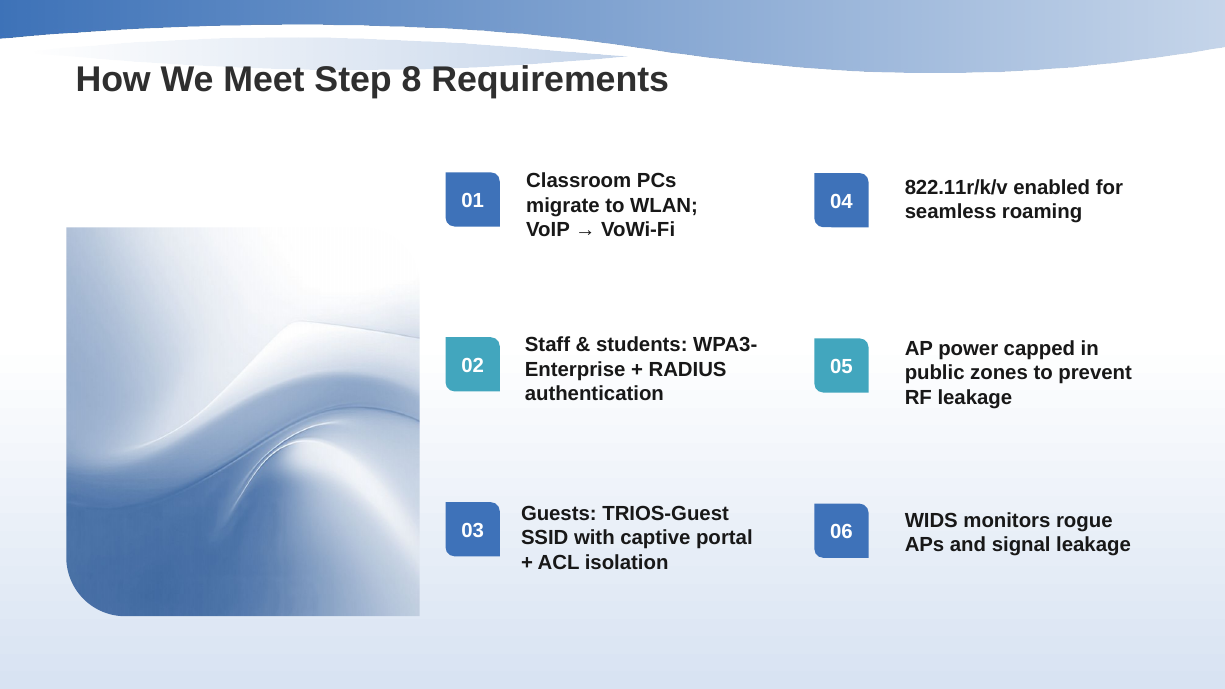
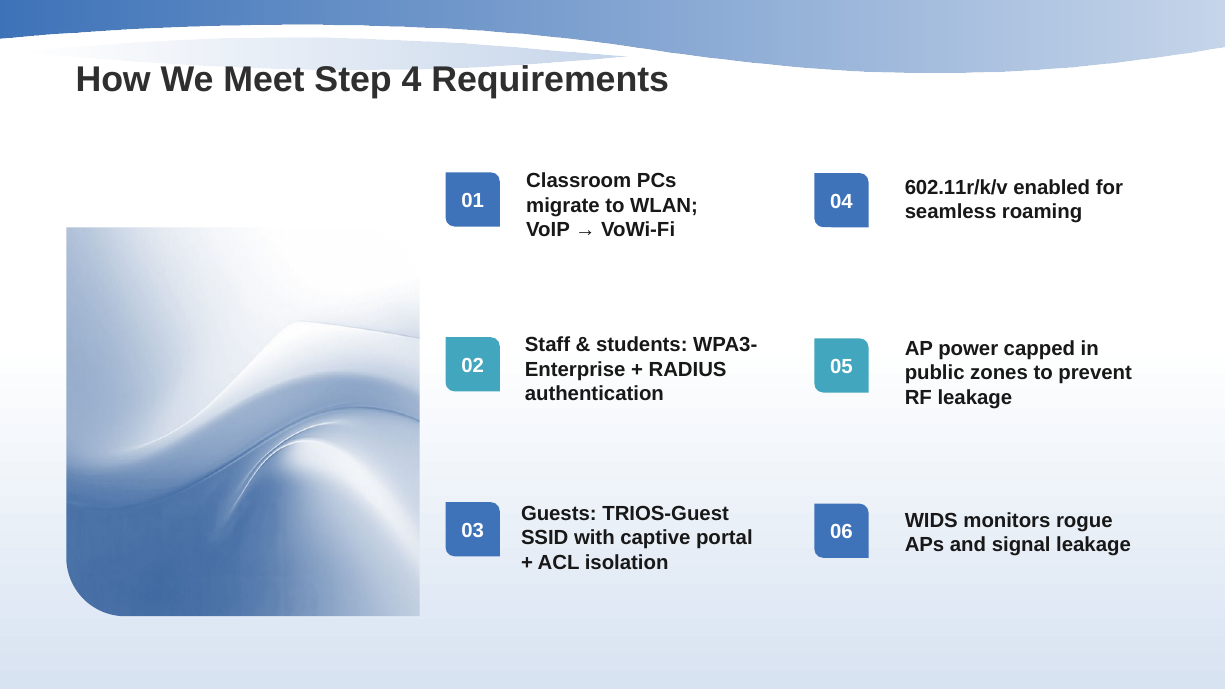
8: 8 -> 4 (411, 80)
822.11r/k/v: 822.11r/k/v -> 602.11r/k/v (956, 187)
